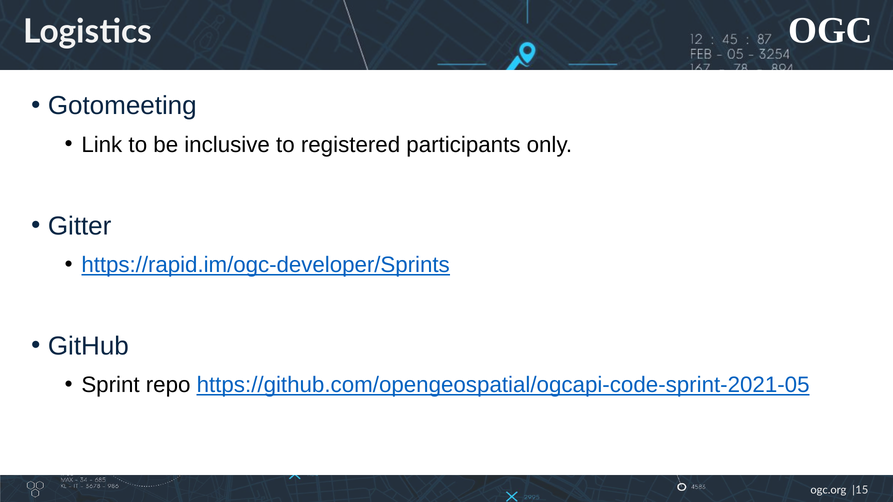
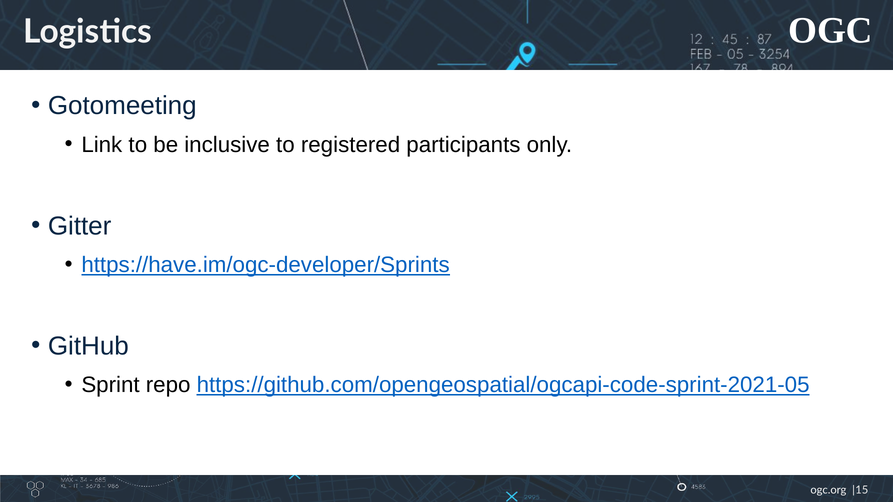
https://rapid.im/ogc-developer/Sprints: https://rapid.im/ogc-developer/Sprints -> https://have.im/ogc-developer/Sprints (266, 265)
